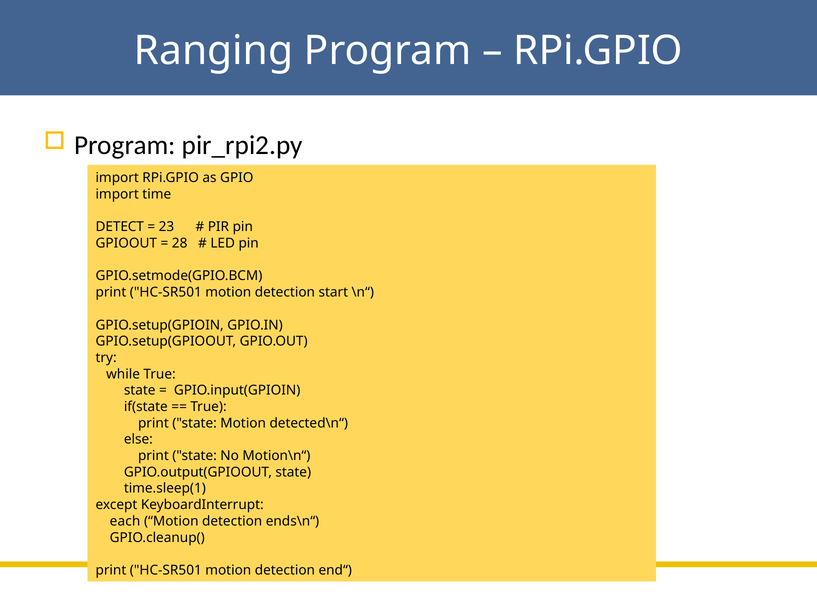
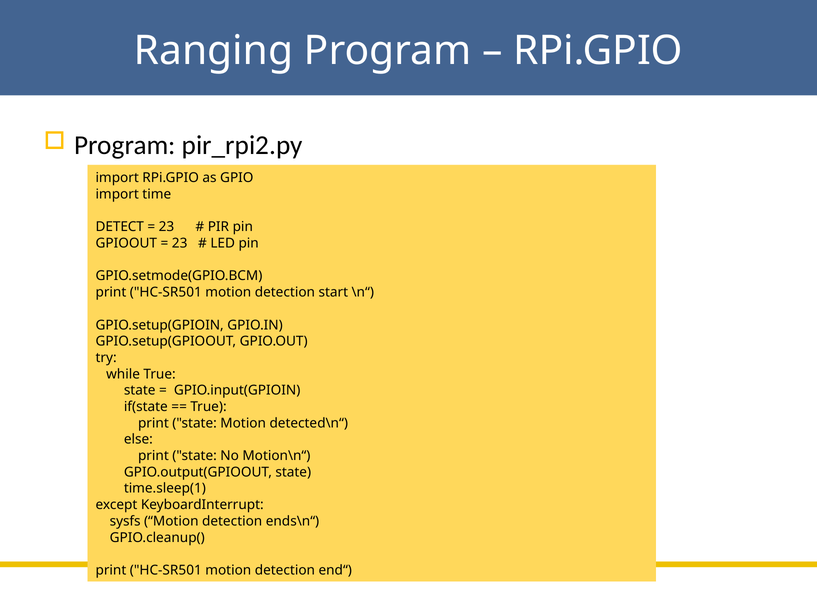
28: 28 -> 23 (180, 243)
each: each -> sysfs (125, 521)
